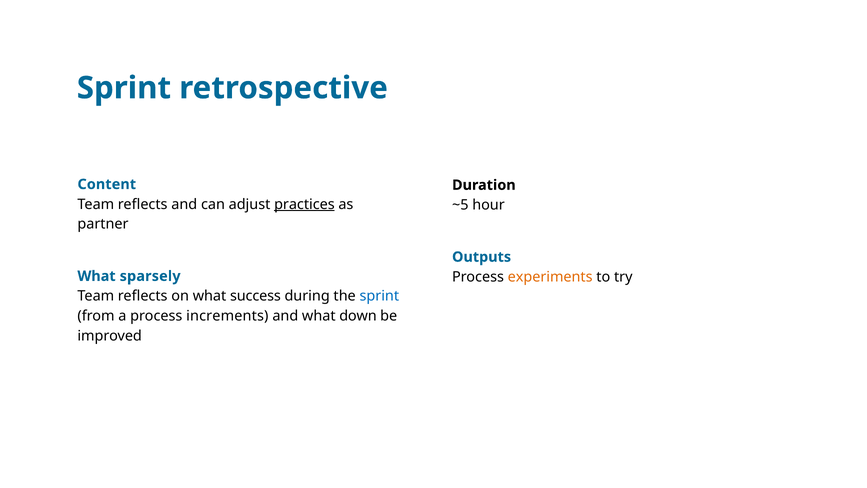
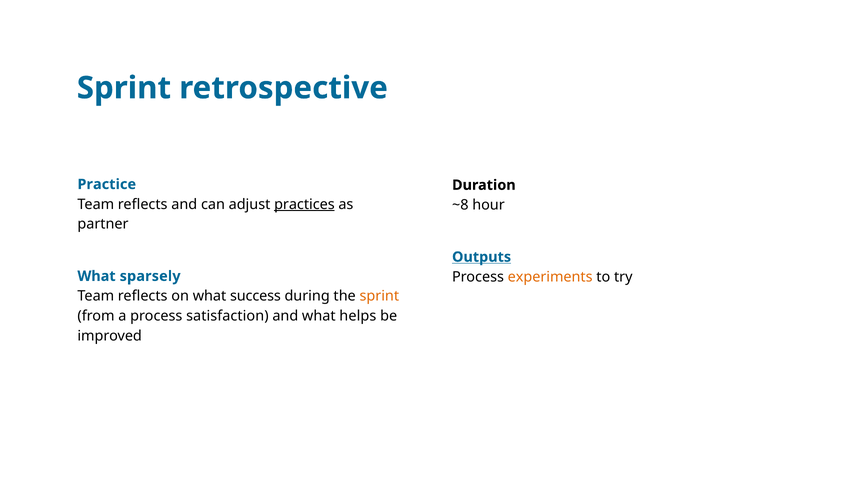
Content: Content -> Practice (107, 184)
~5: ~5 -> ~8 (460, 205)
Outputs underline: none -> present (482, 257)
sprint colour: blue -> orange (379, 296)
increments: increments -> satisfaction (227, 316)
down: down -> helps (358, 316)
